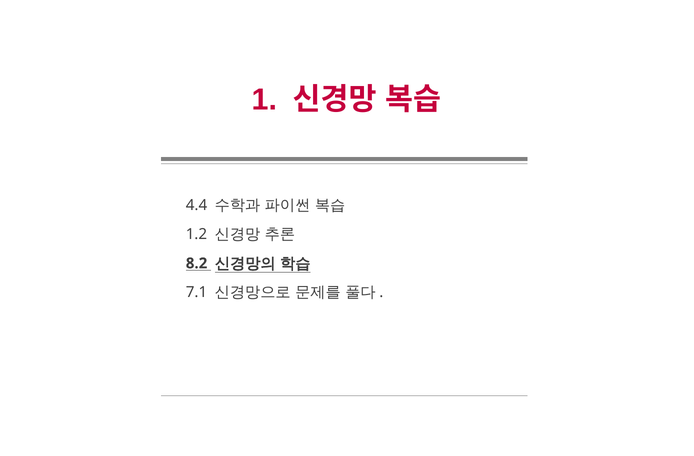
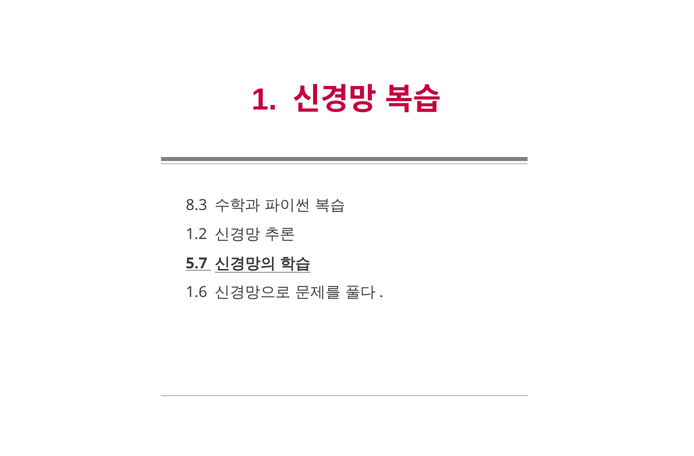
4.4: 4.4 -> 8.3 (196, 205)
8.2: 8.2 -> 5.7 (197, 263)
7.1: 7.1 -> 1.6 (196, 292)
